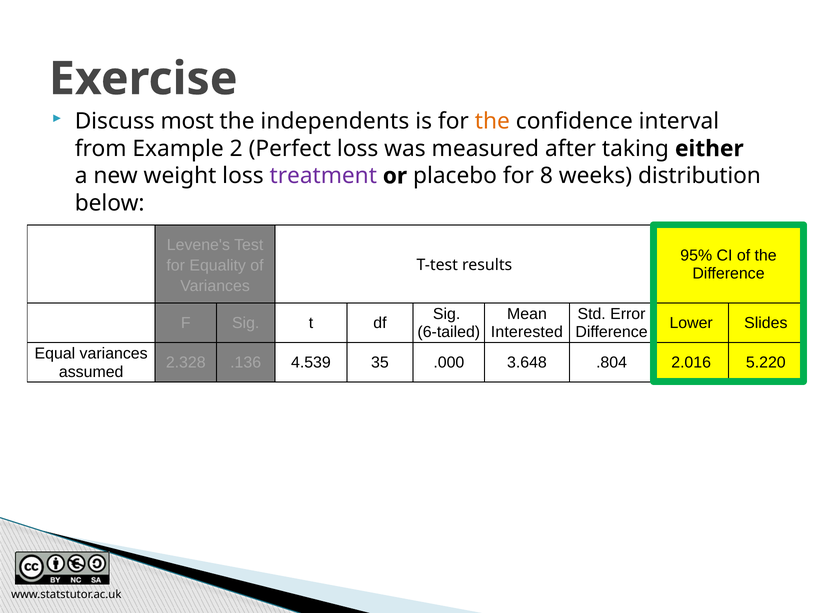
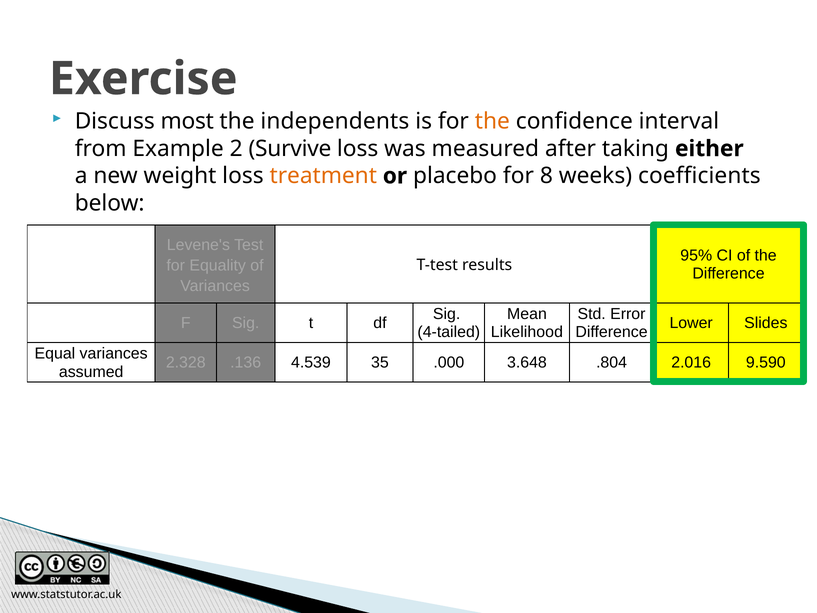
Perfect: Perfect -> Survive (290, 149)
treatment colour: purple -> orange (323, 176)
distribution: distribution -> coefficients (699, 176)
6-tailed: 6-tailed -> 4-tailed (449, 332)
Interested: Interested -> Likelihood (527, 332)
5.220: 5.220 -> 9.590 (766, 363)
